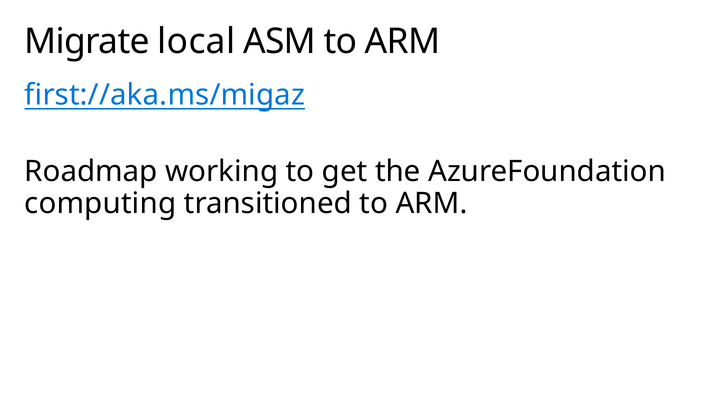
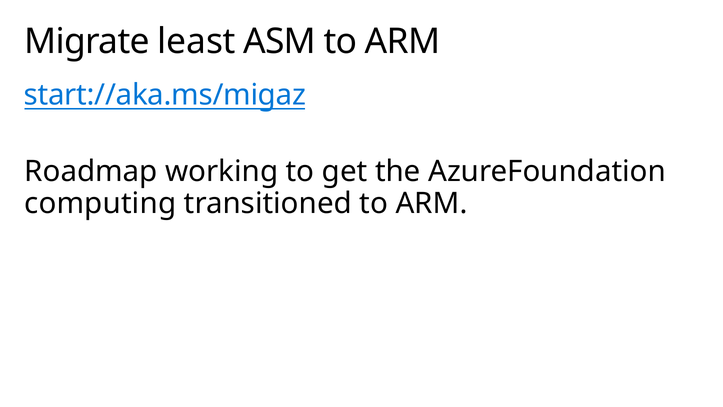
local: local -> least (196, 41)
first://aka.ms/migaz: first://aka.ms/migaz -> start://aka.ms/migaz (165, 95)
